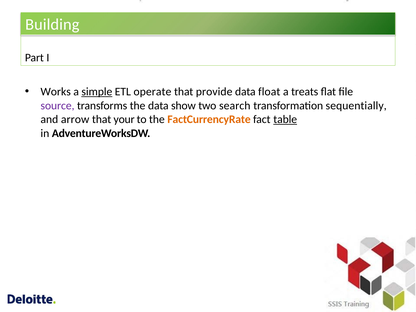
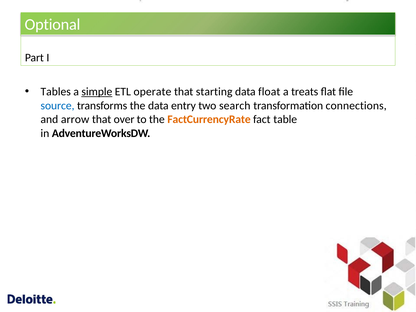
Building: Building -> Optional (52, 24)
Works: Works -> Tables (56, 92)
provide: provide -> starting (214, 92)
source colour: purple -> blue (58, 106)
show: show -> entry (183, 106)
sequentially: sequentially -> connections (356, 106)
your: your -> over (124, 119)
table underline: present -> none (285, 119)
